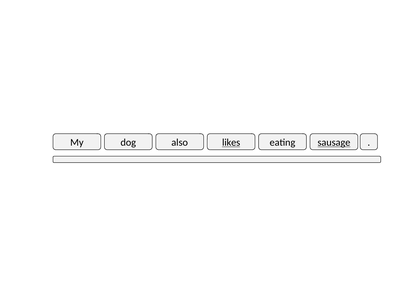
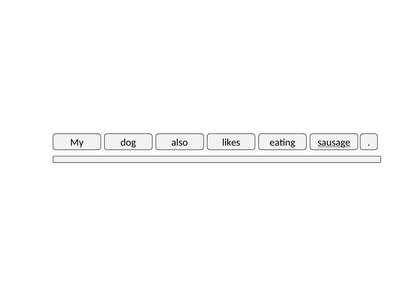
likes underline: present -> none (231, 142)
